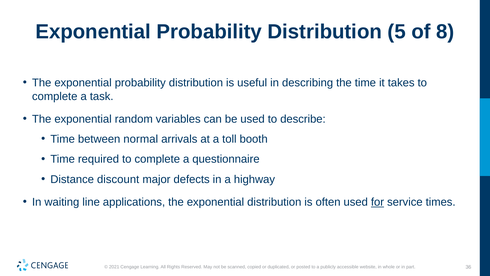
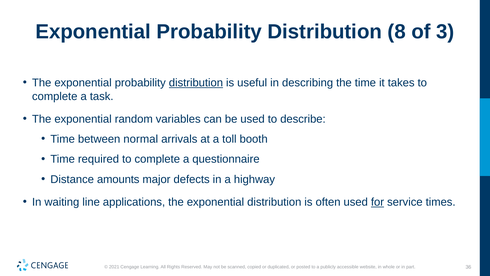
5: 5 -> 8 (397, 32)
8: 8 -> 3 (445, 32)
distribution underline: none -> present (196, 83)
discount: discount -> amounts (118, 179)
